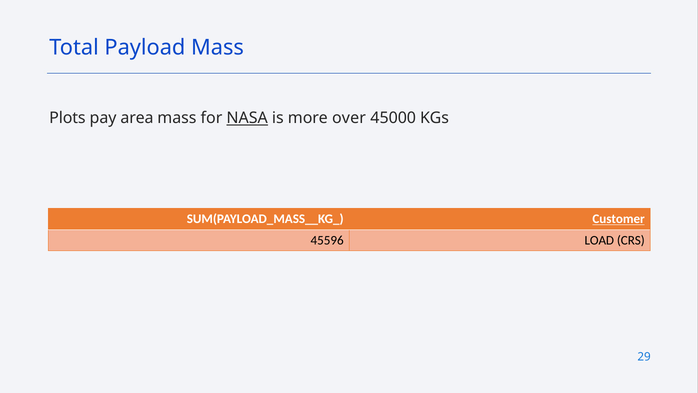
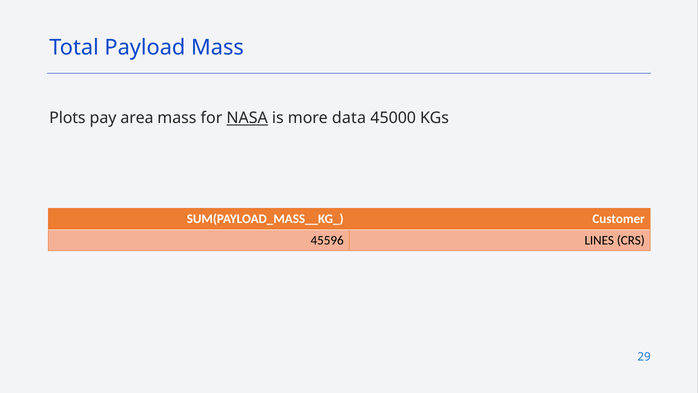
over: over -> data (349, 118)
Customer underline: present -> none (619, 219)
LOAD: LOAD -> LINES (599, 240)
